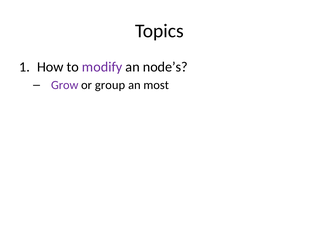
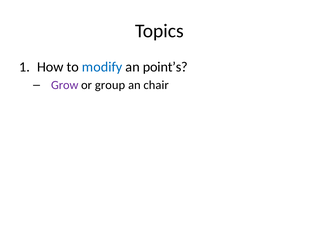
modify colour: purple -> blue (102, 67)
node’s: node’s -> point’s (165, 67)
most: most -> chair (156, 85)
